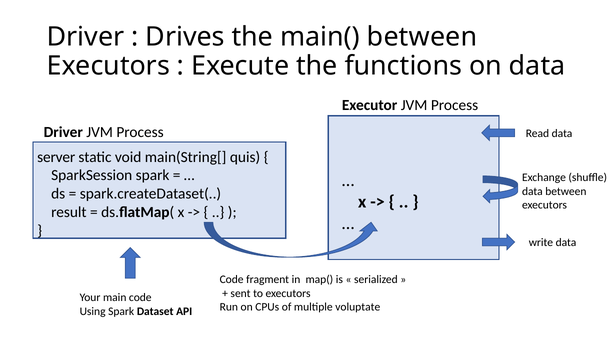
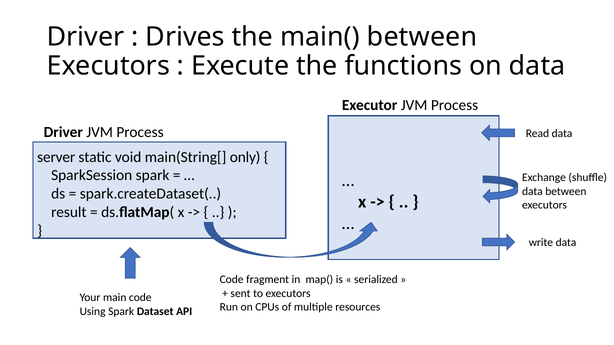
quis: quis -> only (245, 157)
voluptate: voluptate -> resources (358, 307)
